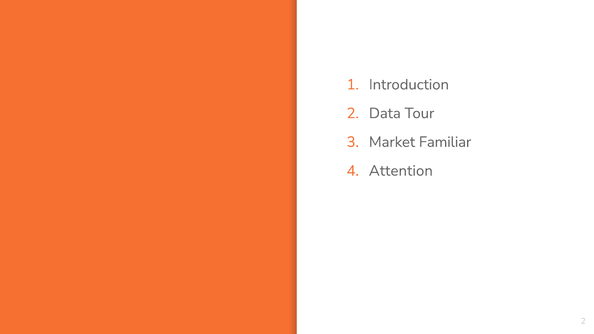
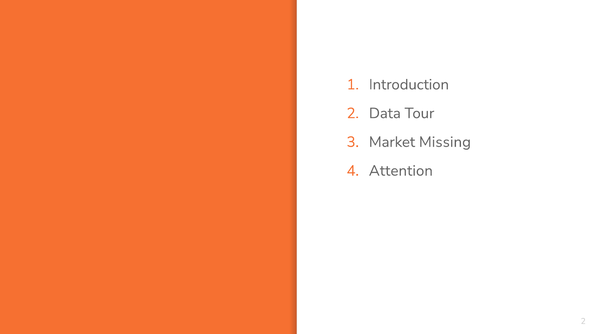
Familiar: Familiar -> Missing (445, 142)
